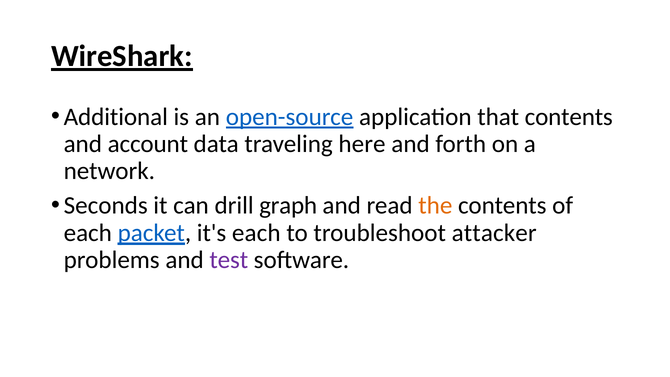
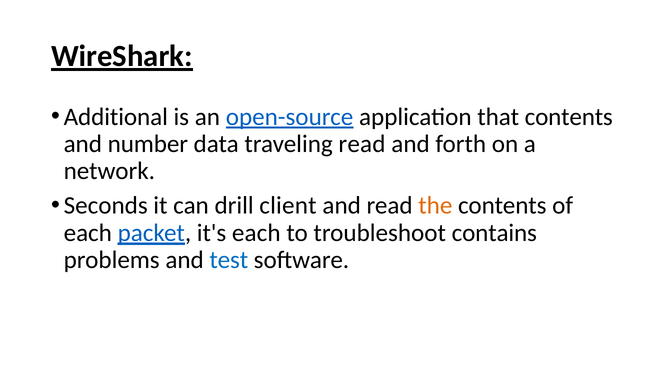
account: account -> number (148, 144)
traveling here: here -> read (362, 144)
graph: graph -> client (288, 205)
attacker: attacker -> contains (494, 233)
test colour: purple -> blue (229, 260)
